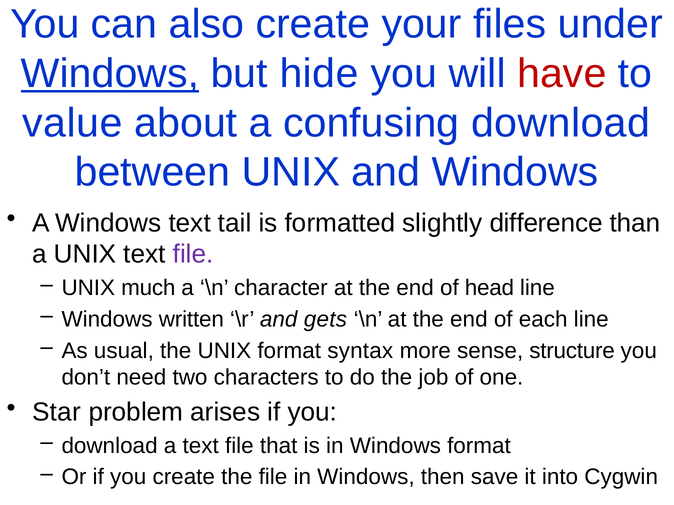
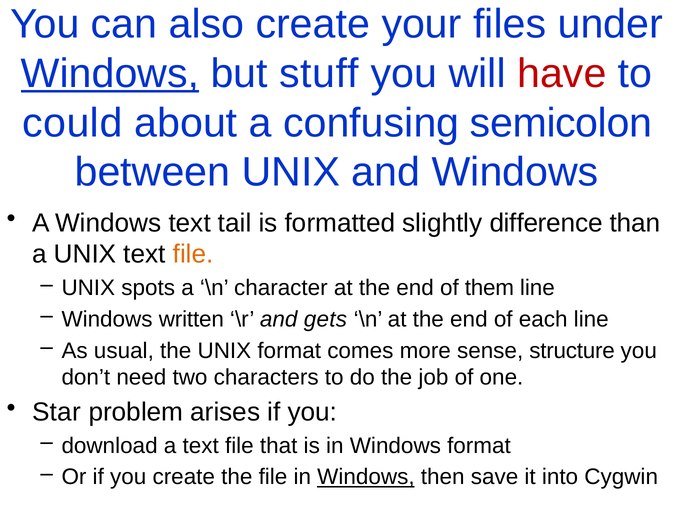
hide: hide -> stuff (319, 74)
value: value -> could (72, 123)
confusing download: download -> semicolon (561, 123)
file colour: purple -> orange (193, 255)
much: much -> spots (148, 288)
head: head -> them (489, 288)
syntax: syntax -> comes (360, 351)
Windows underline: none -> present (366, 478)
